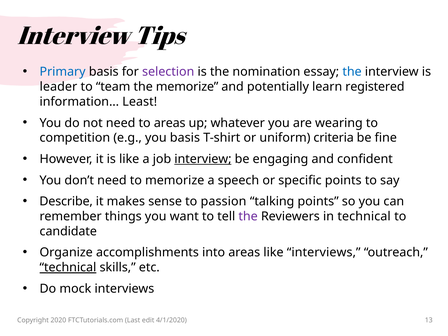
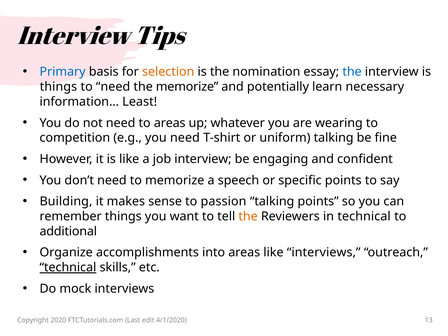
selection colour: purple -> orange (168, 72)
leader: leader -> things (58, 87)
to team: team -> need (113, 87)
registered: registered -> necessary (375, 87)
you basis: basis -> need (185, 138)
uniform criteria: criteria -> talking (334, 138)
interview underline: present -> none (203, 159)
Describe: Describe -> Building (66, 201)
the colour: purple -> orange (248, 216)
candidate: candidate -> additional (68, 231)
